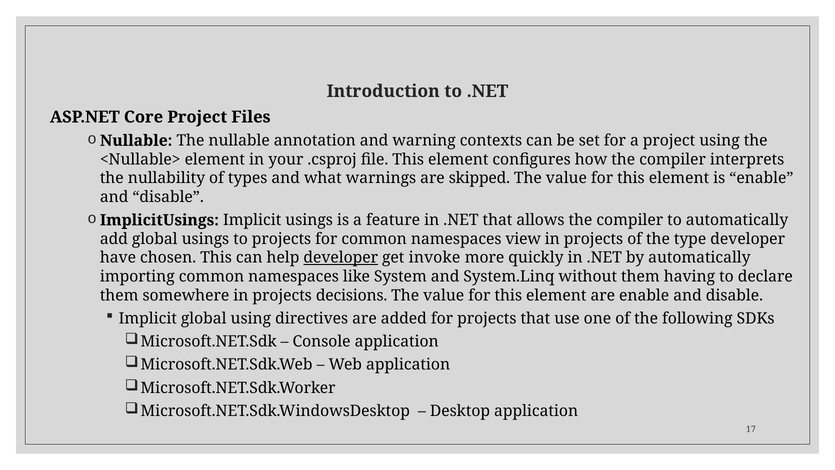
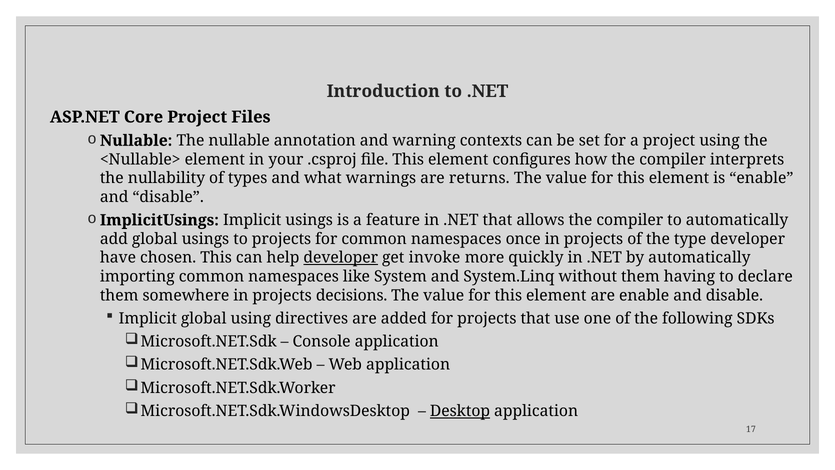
skipped: skipped -> returns (479, 178)
view: view -> once (523, 239)
Desktop underline: none -> present (460, 411)
